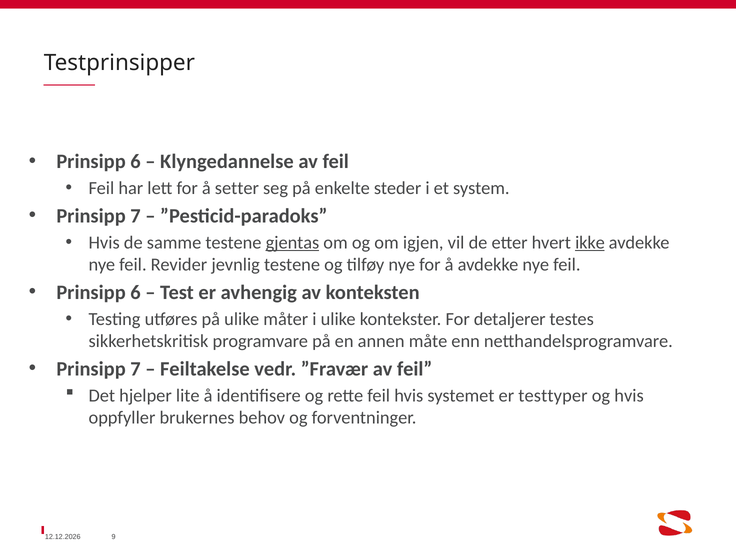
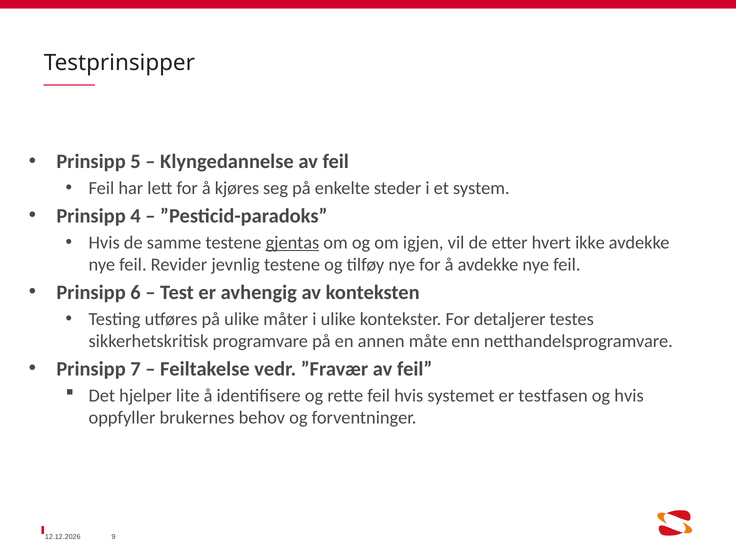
6: 6 -> 5 (135, 161)
setter: setter -> kjøres (237, 188)
7: 7 -> 4 (135, 216)
ikke underline: present -> none (590, 243)
testtyper: testtyper -> testfasen (553, 396)
